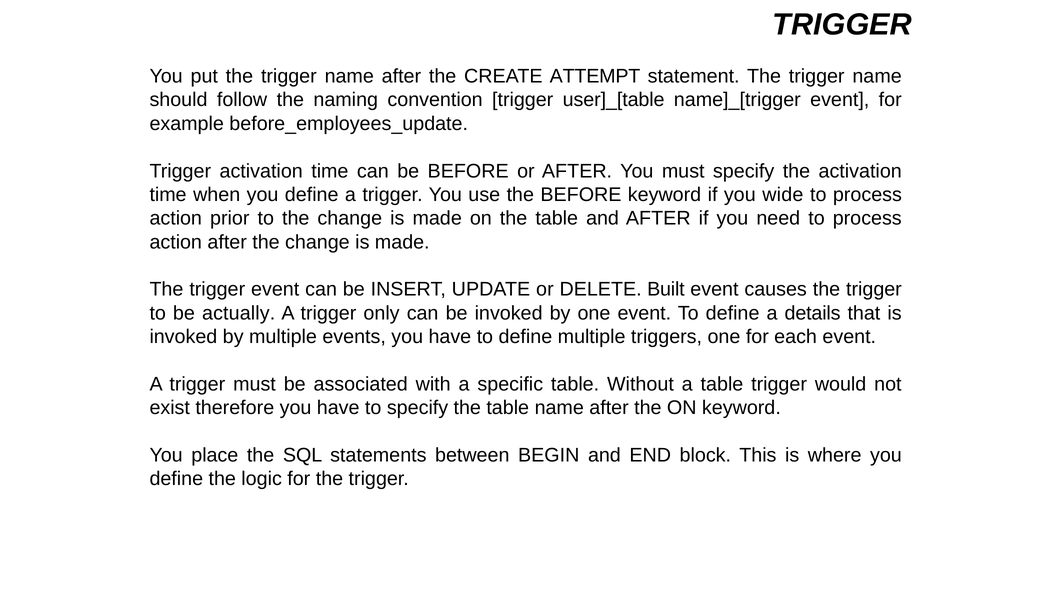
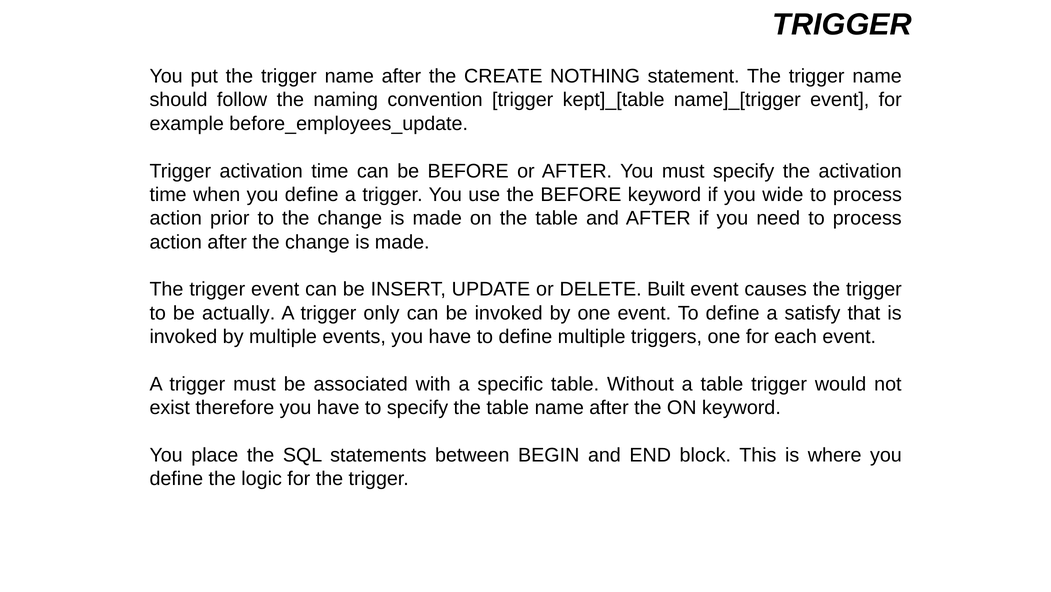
ATTEMPT: ATTEMPT -> NOTHING (595, 76)
user]_[table: user]_[table -> kept]_[table (614, 100)
details: details -> satisfy (813, 313)
